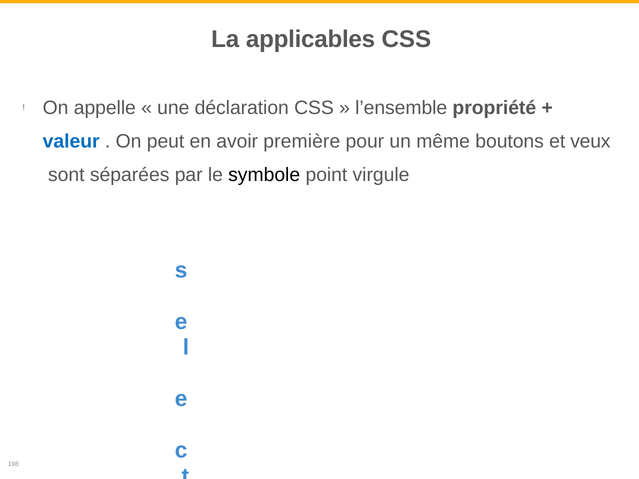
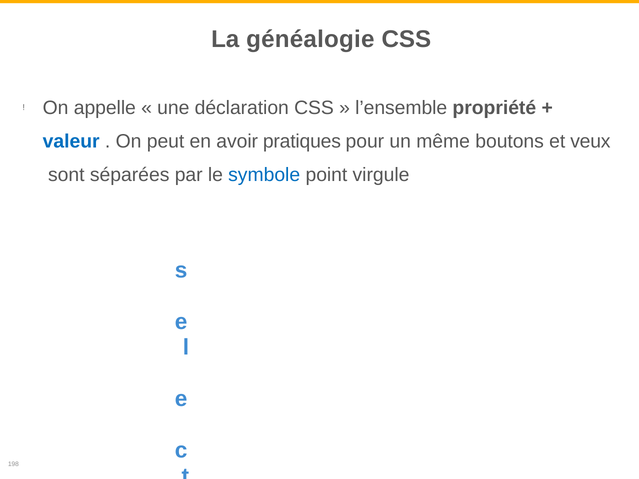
applicables: applicables -> généalogie (310, 40)
première: première -> pratiques (302, 141)
symbole colour: black -> blue (264, 175)
